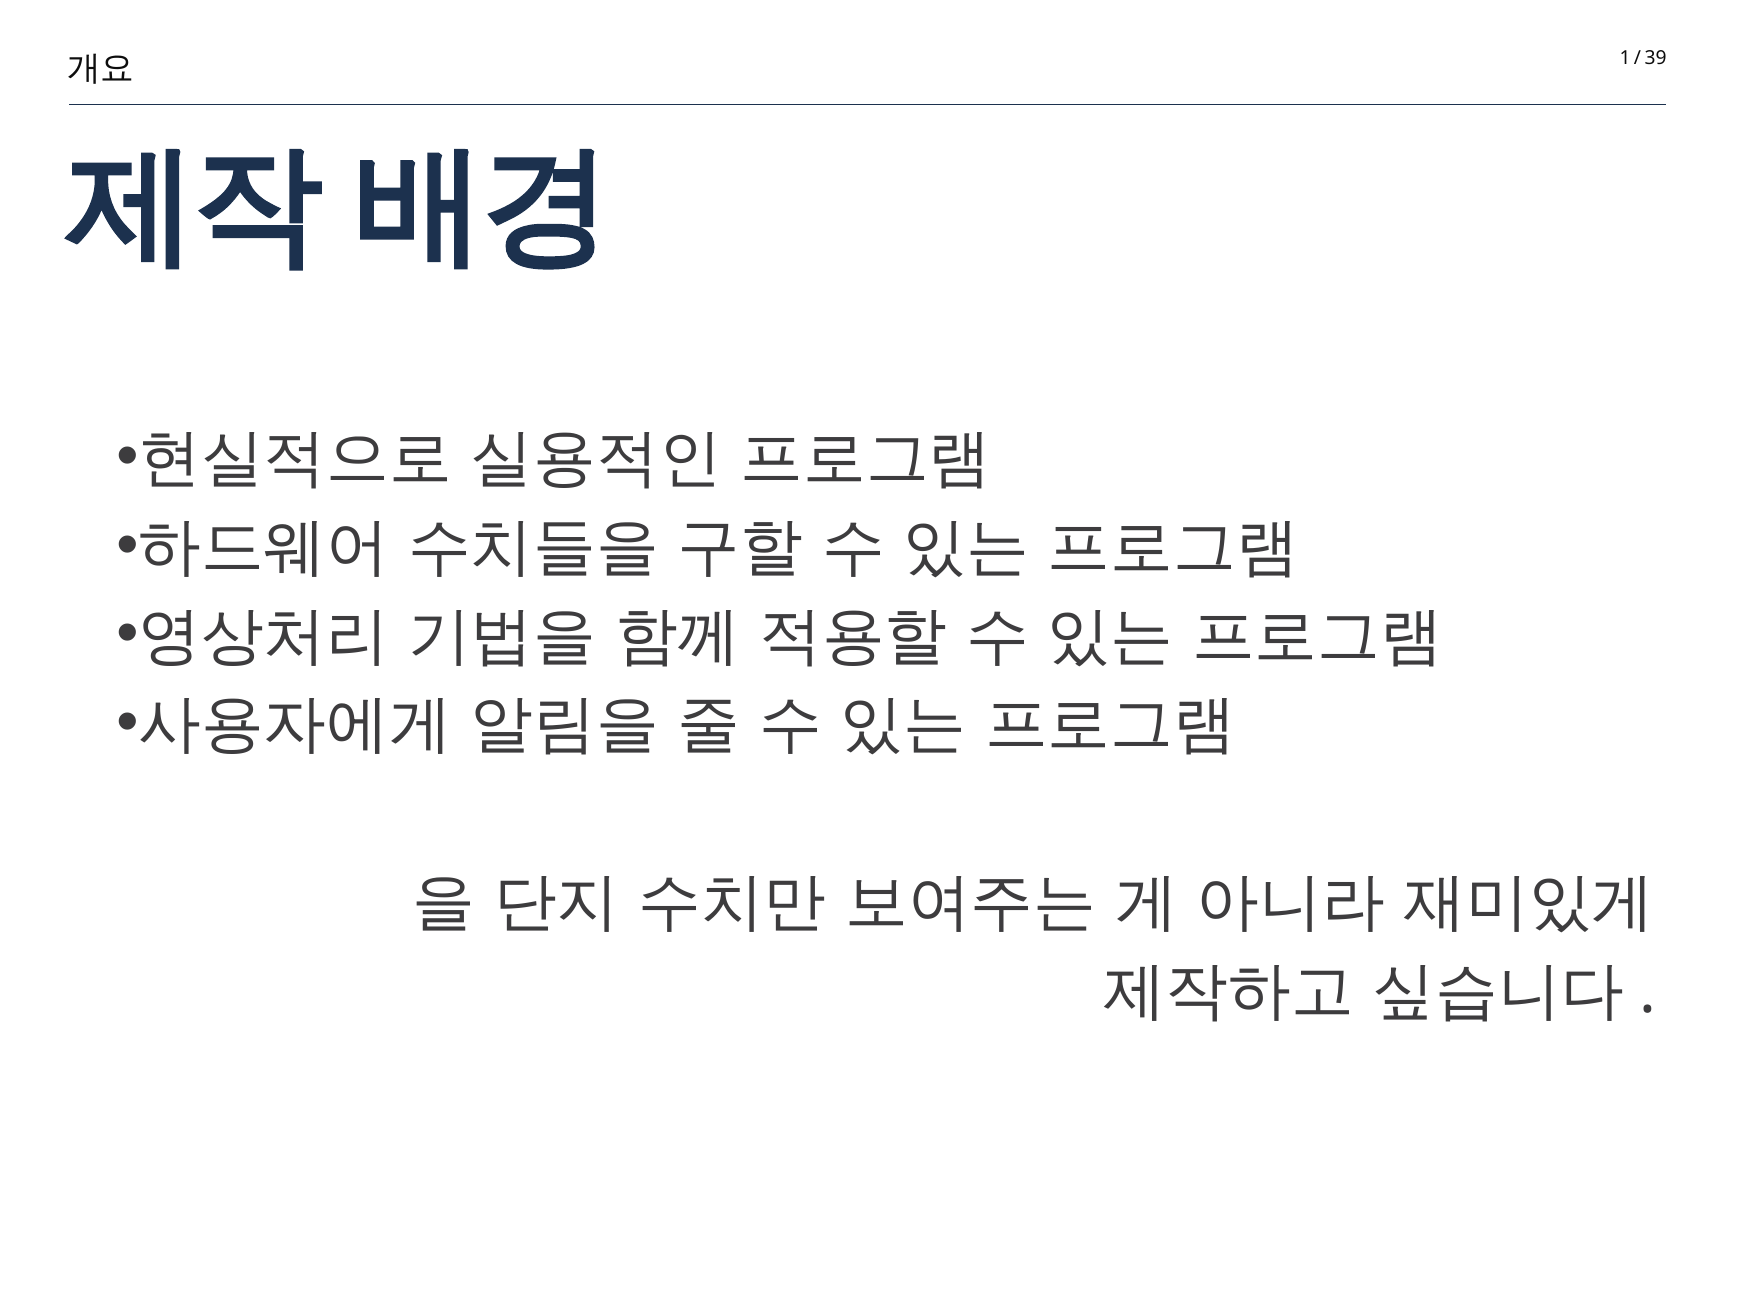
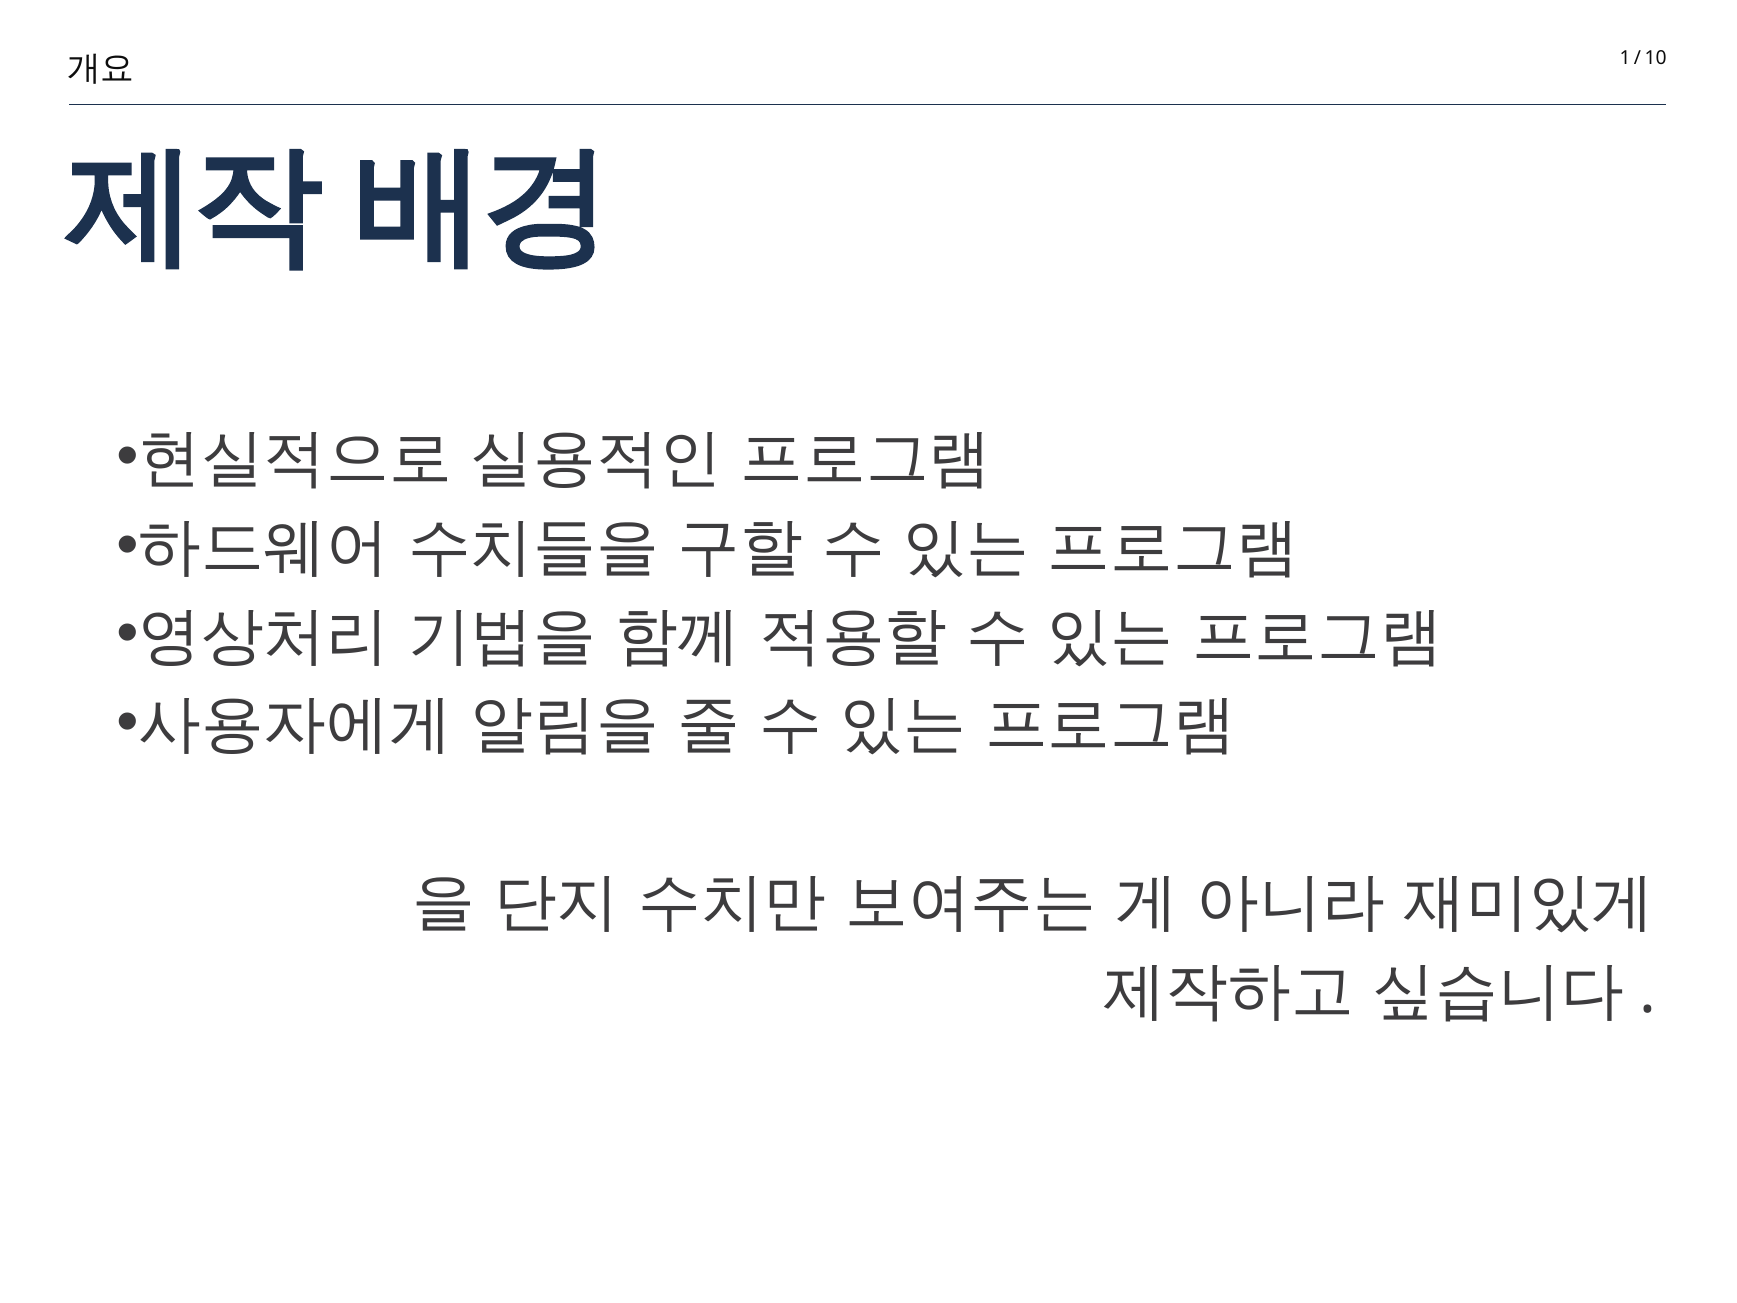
39: 39 -> 10 (1656, 58)
